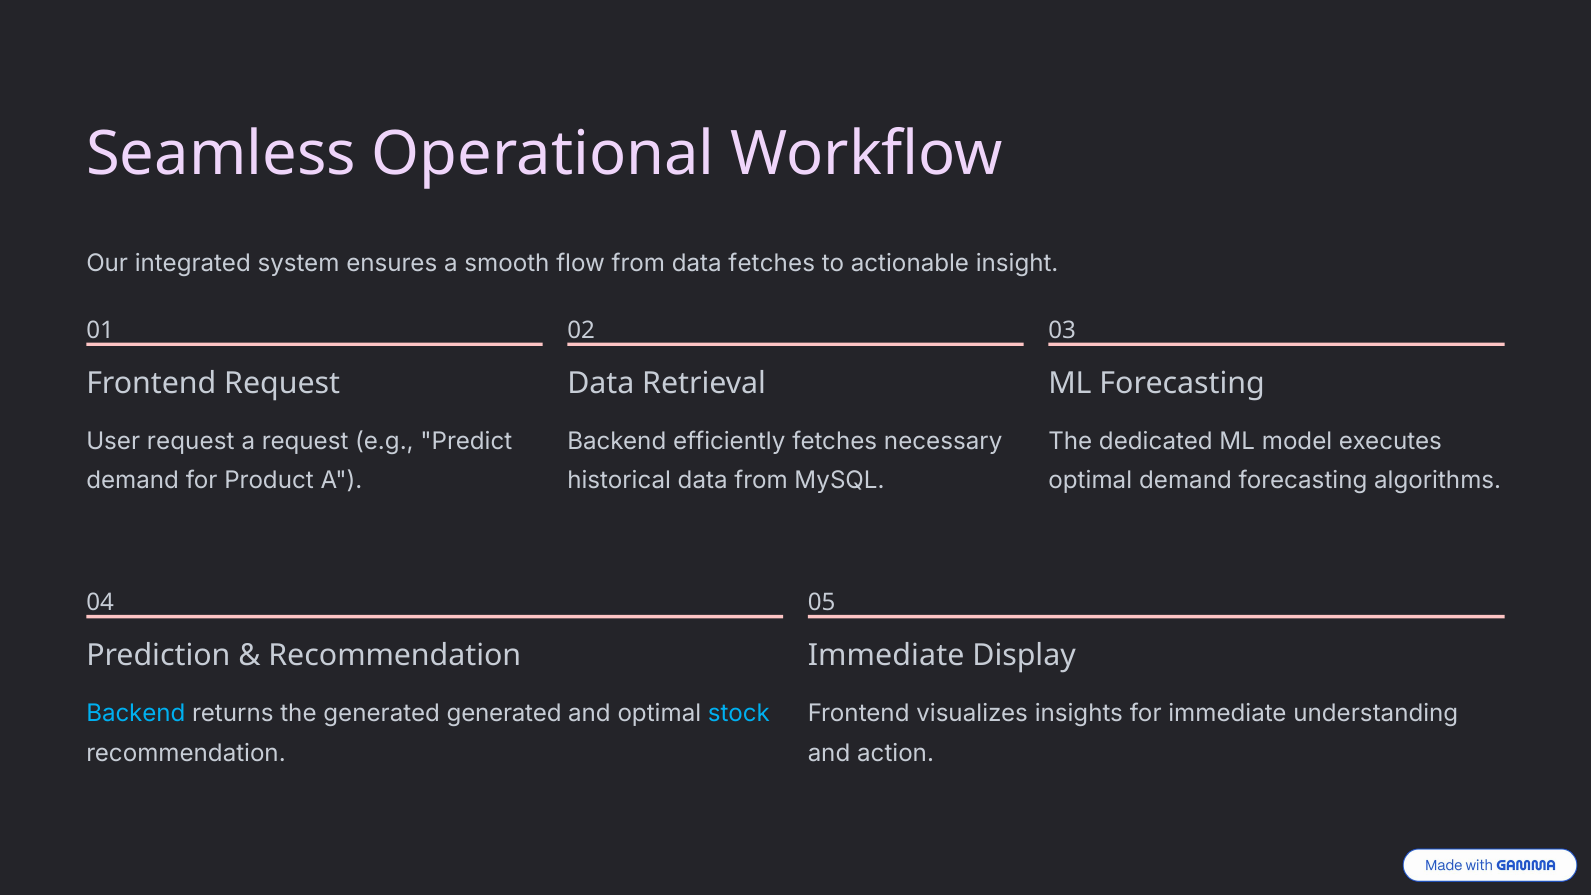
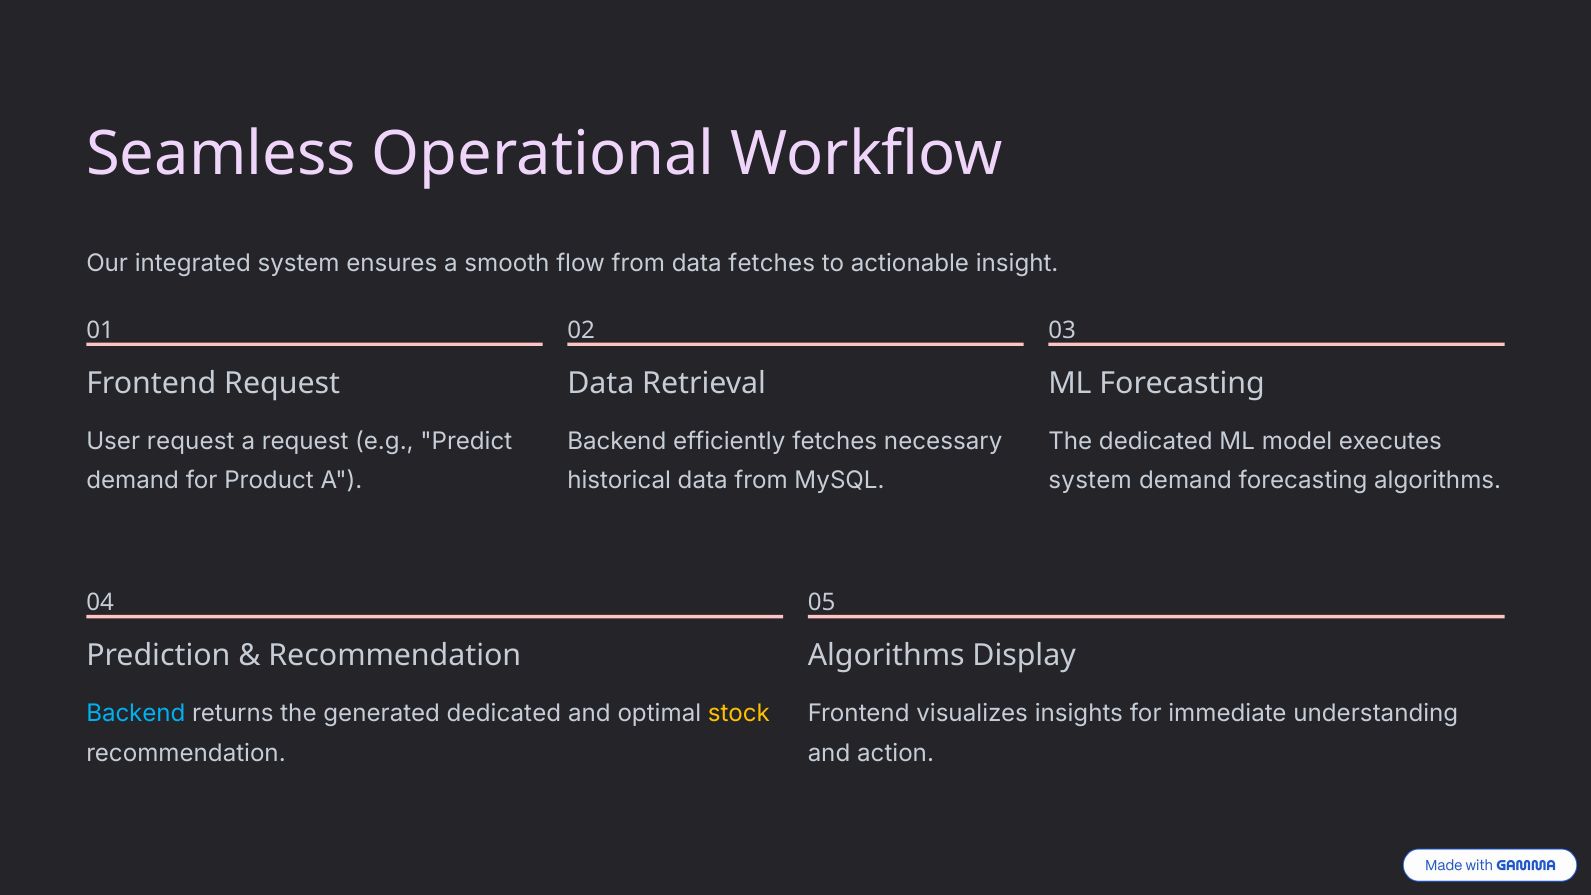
optimal: optimal -> system (1090, 481)
Immediate: Immediate -> Algorithms (886, 656)
generated generated: generated -> dedicated (504, 714)
stock colour: light blue -> yellow (739, 714)
